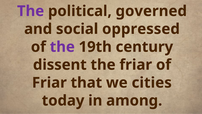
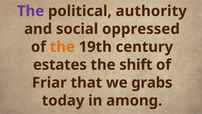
governed: governed -> authority (151, 11)
the colour: purple -> orange (62, 47)
dissent: dissent -> estates (60, 65)
the friar: friar -> shift (136, 65)
cities: cities -> grabs (152, 82)
